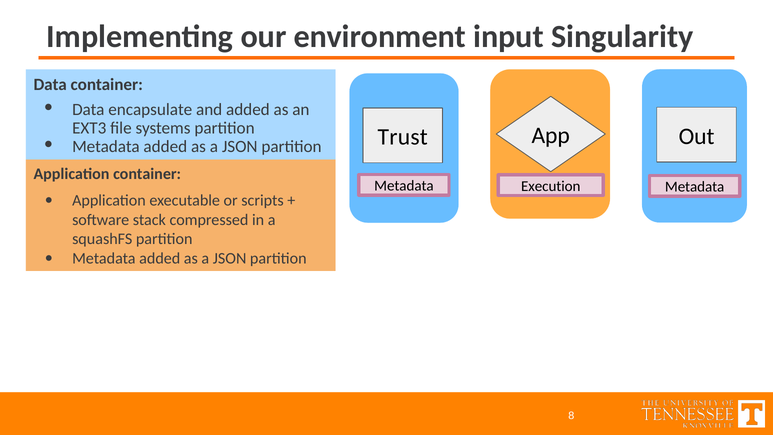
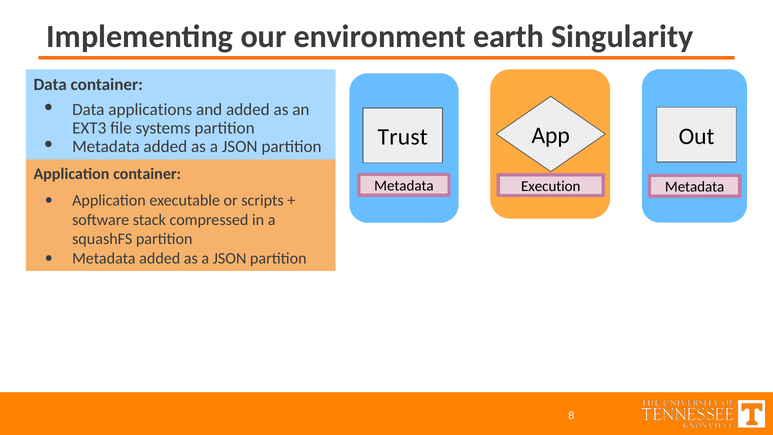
input: input -> earth (509, 37)
encapsulate: encapsulate -> applications (150, 109)
